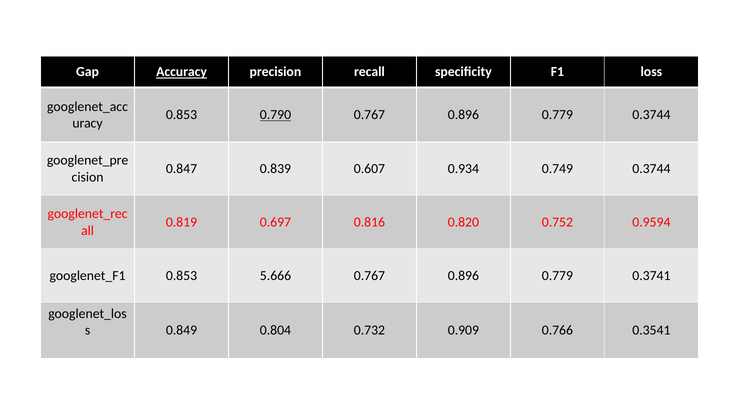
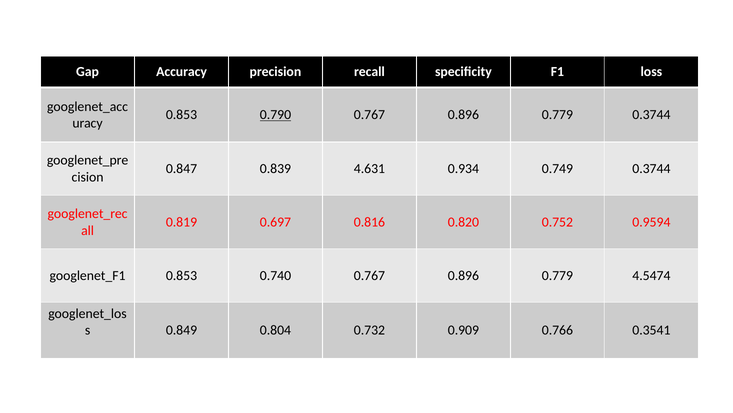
Accuracy underline: present -> none (182, 72)
0.607: 0.607 -> 4.631 (369, 169)
5.666: 5.666 -> 0.740 (275, 275)
0.3741: 0.3741 -> 4.5474 (651, 275)
